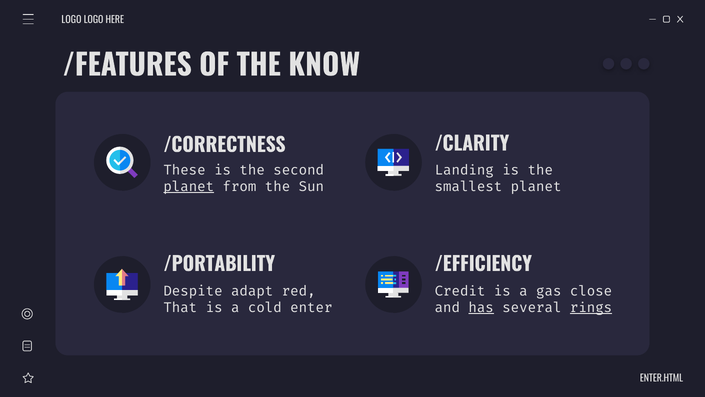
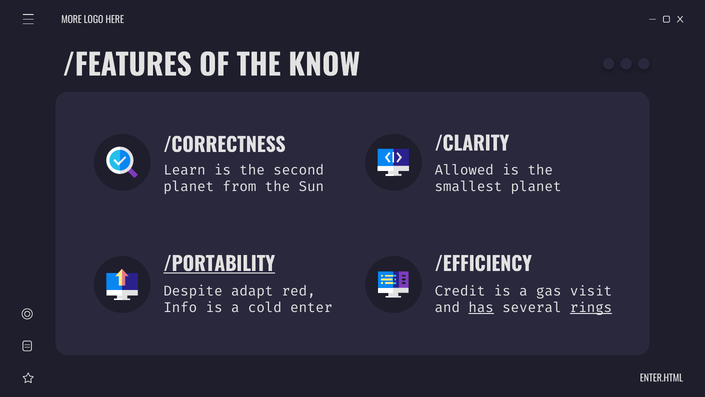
LOGO: LOGO -> MORE (72, 20)
These: These -> Learn (185, 170)
Landing: Landing -> Allowed (464, 170)
planet underline: present -> none (189, 186)
/PORTABILITY underline: none -> present (219, 264)
close: close -> visit (591, 291)
That: That -> Info (180, 307)
